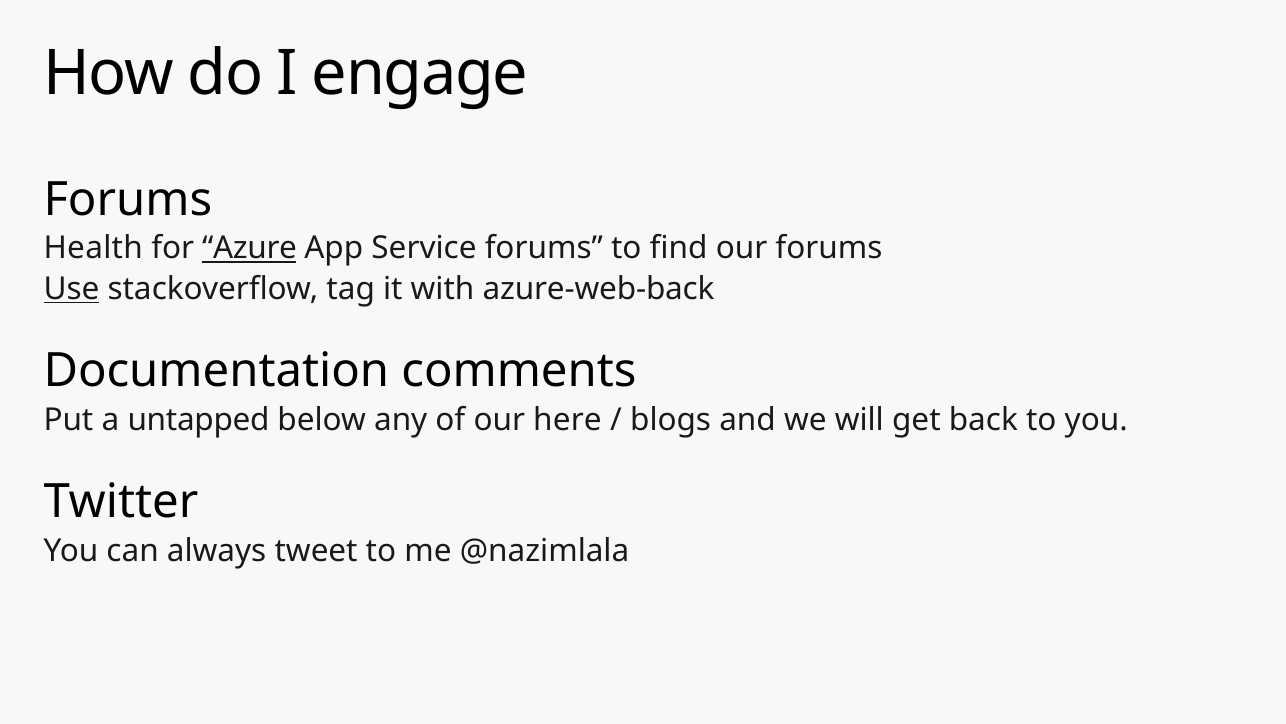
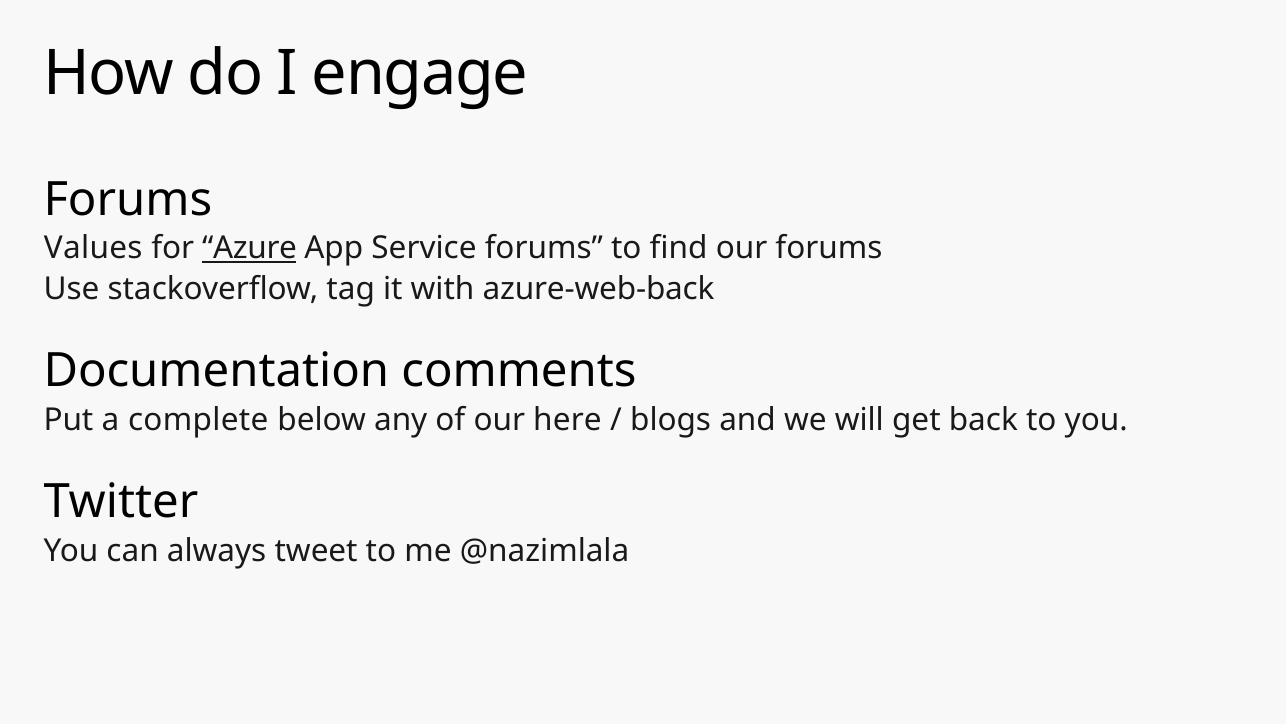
Health: Health -> Values (93, 248)
Use underline: present -> none (71, 289)
untapped: untapped -> complete (198, 420)
